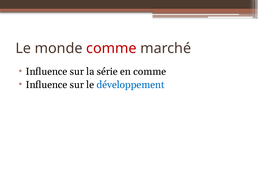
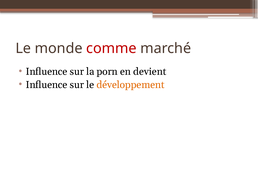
série: série -> porn (107, 71)
en comme: comme -> devient (150, 71)
développement colour: blue -> orange (130, 85)
